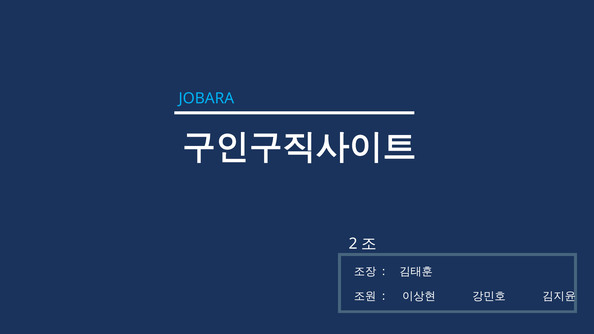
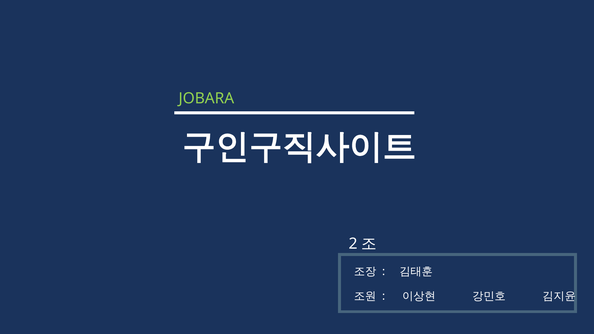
JOBARA colour: light blue -> light green (206, 98)
